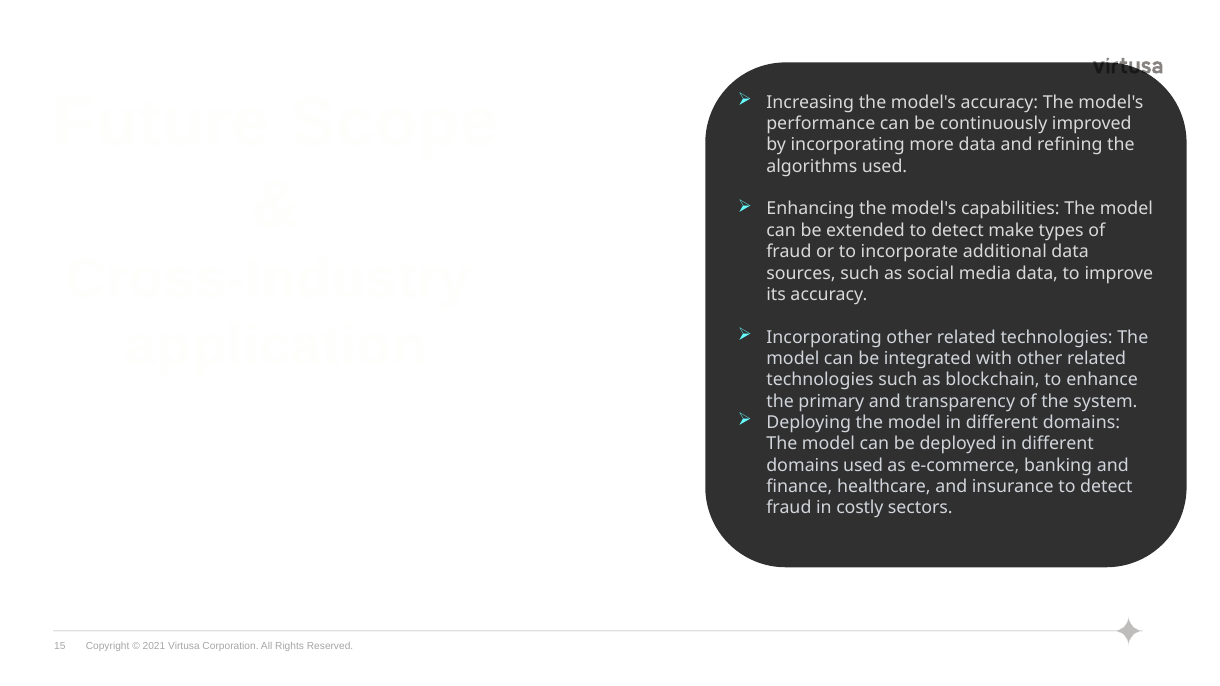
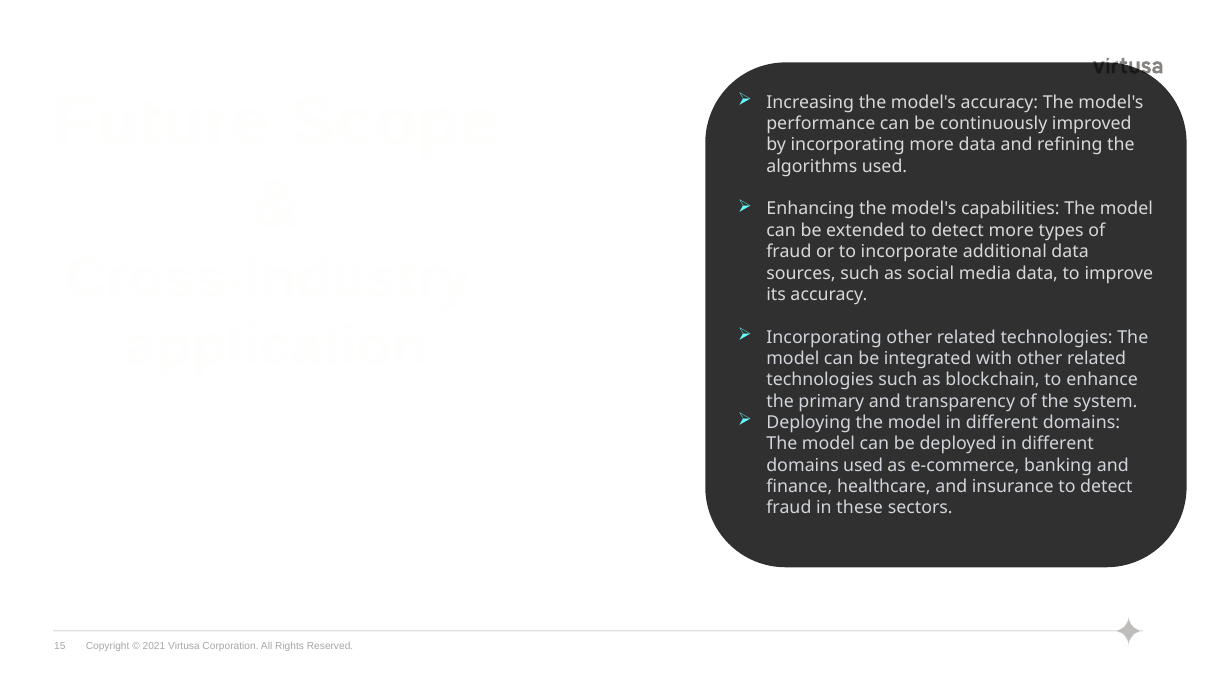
detect make: make -> more (1011, 231)
costly: costly -> these (860, 508)
